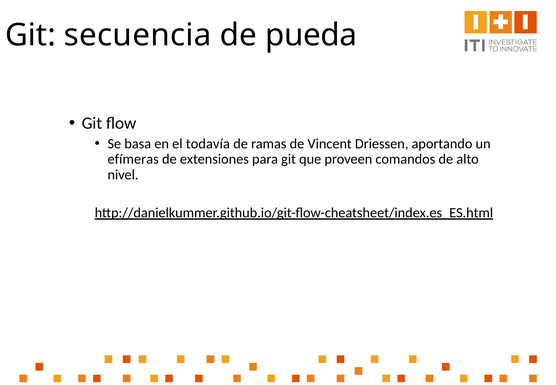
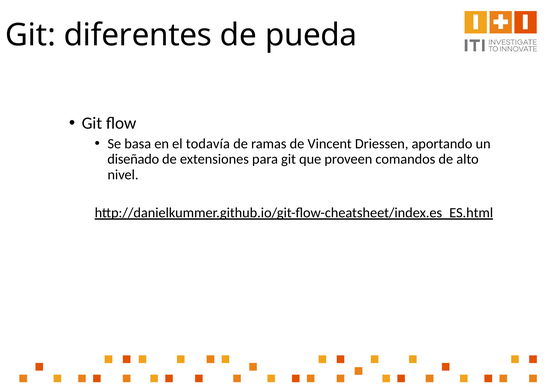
secuencia: secuencia -> diferentes (138, 35)
efímeras: efímeras -> diseñado (133, 159)
